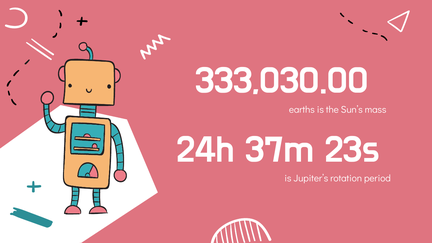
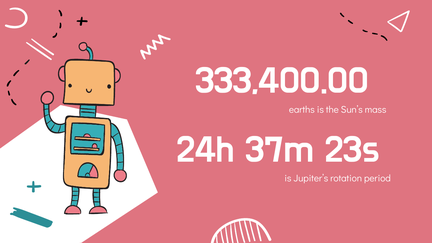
333,030.00: 333,030.00 -> 333,400.00 (282, 81)
